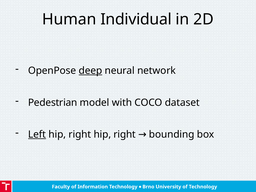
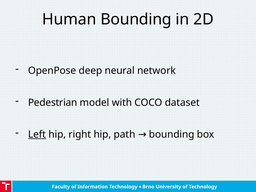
Human Individual: Individual -> Bounding (136, 19)
deep underline: present -> none (90, 71)
right hip right: right -> path (125, 134)
